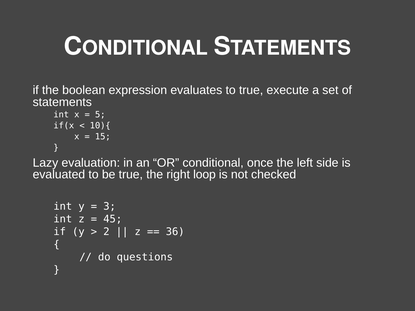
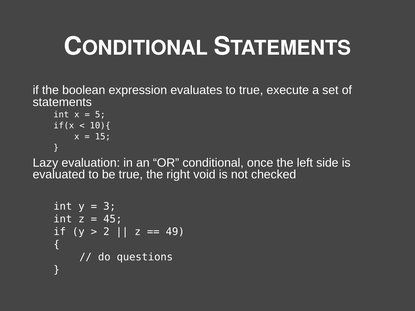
loop: loop -> void (204, 175)
36: 36 -> 49 (175, 232)
